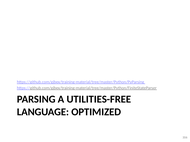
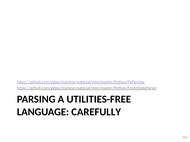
OPTIMIZED: OPTIMIZED -> CAREFULLY (96, 112)
